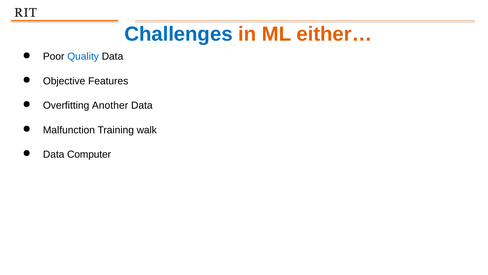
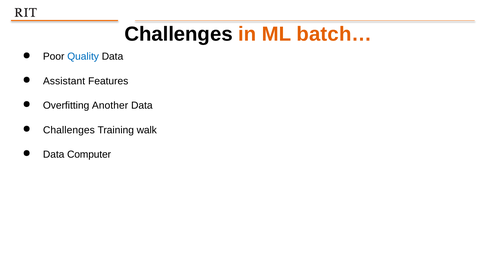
Challenges colour: blue -> black (178, 34)
either…: either… -> batch… (334, 34)
Objective: Objective -> Assistant (64, 81)
Malfunction: Malfunction -> Challenges (69, 130)
